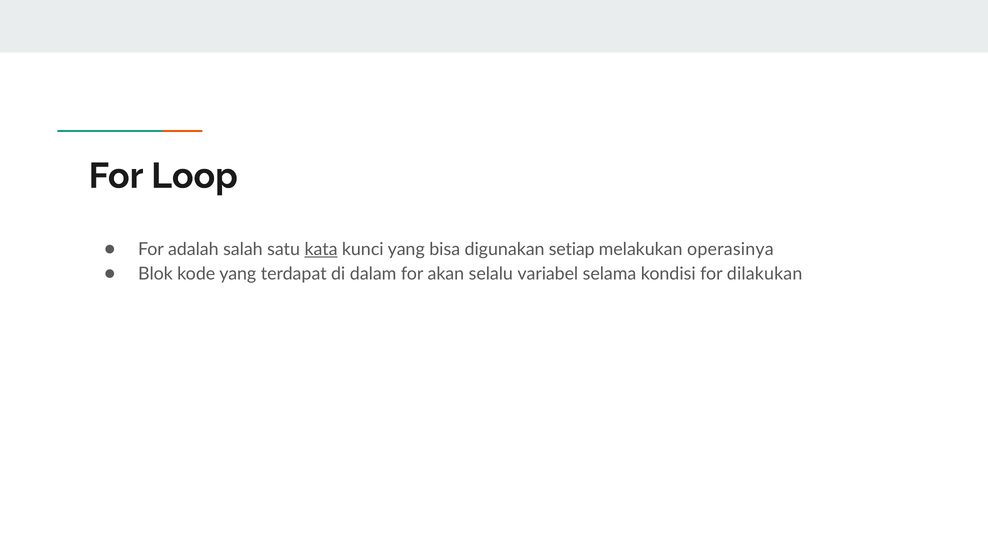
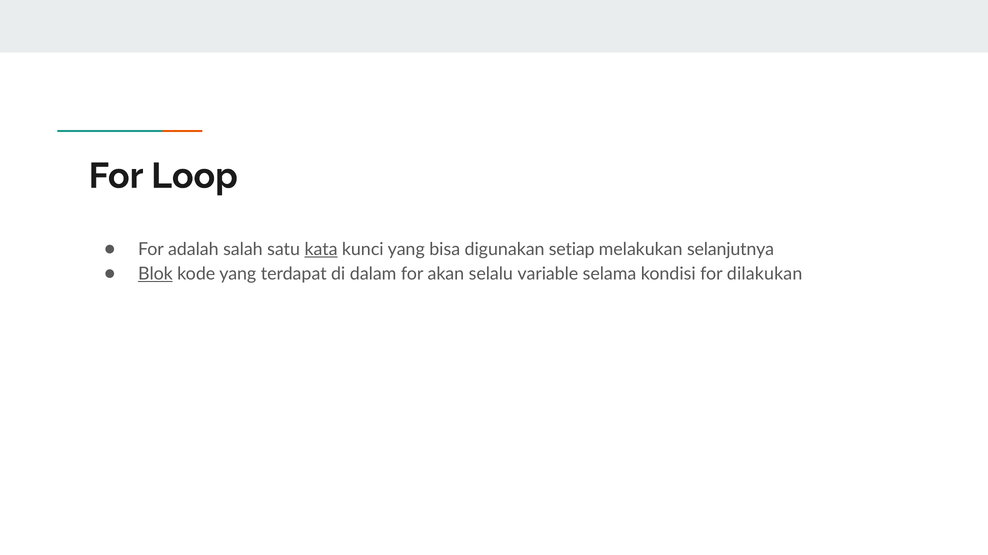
operasinya: operasinya -> selanjutnya (731, 250)
Blok underline: none -> present (155, 274)
variabel: variabel -> variable (548, 274)
